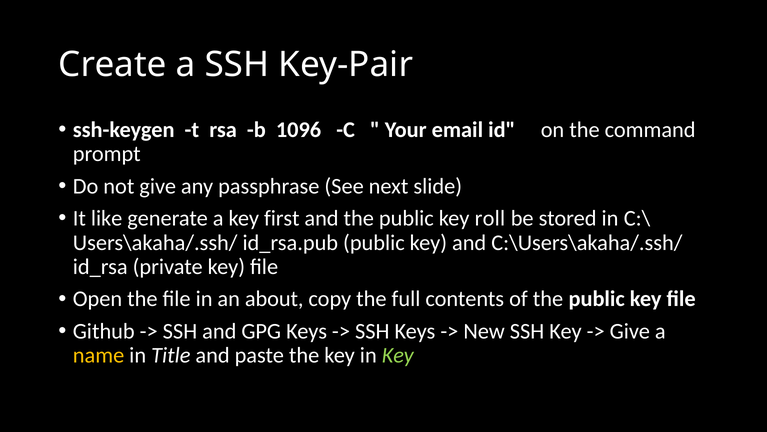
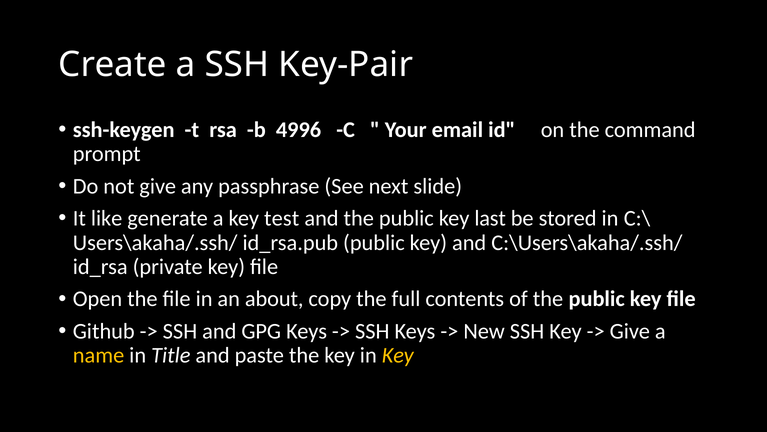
1096: 1096 -> 4996 (299, 130)
first: first -> test (282, 218)
roll: roll -> last (490, 218)
Key colour: light green -> yellow (398, 355)
